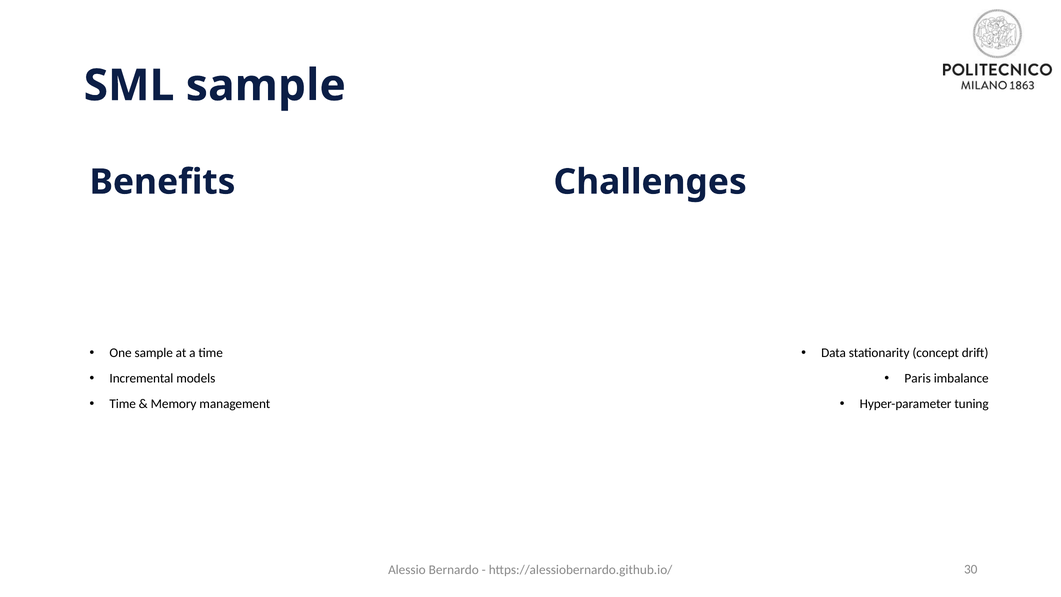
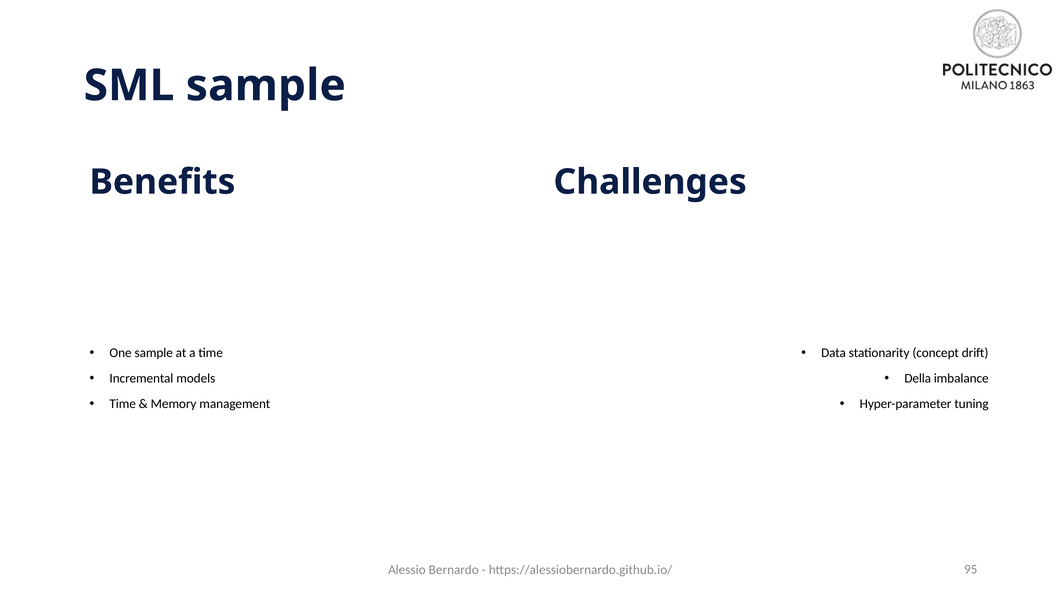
Paris: Paris -> Della (918, 378)
30: 30 -> 95 (971, 569)
